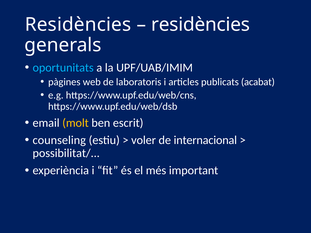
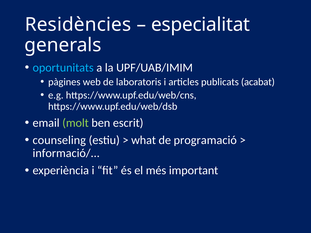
residències: residències -> especialitat (201, 25)
molt colour: yellow -> light green (76, 123)
voler: voler -> what (144, 140)
internacional: internacional -> programació (205, 140)
possibilitat/: possibilitat/ -> informació/ (66, 153)
